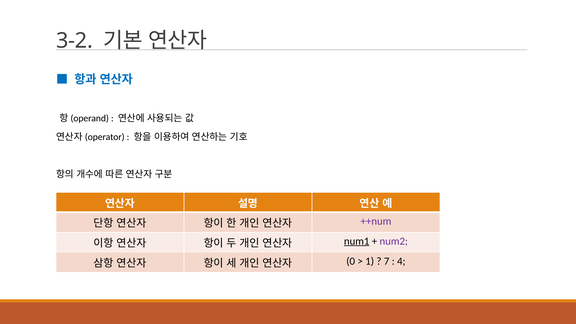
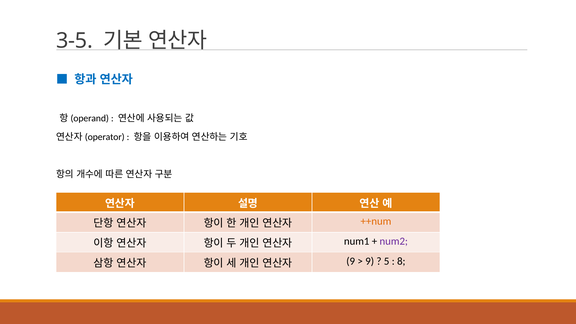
3-2: 3-2 -> 3-5 (74, 41)
++num colour: purple -> orange (376, 221)
num1 underline: present -> none (357, 241)
0: 0 -> 9 (351, 261)
1: 1 -> 9 (370, 261)
7: 7 -> 5 (387, 261)
4: 4 -> 8 (401, 261)
